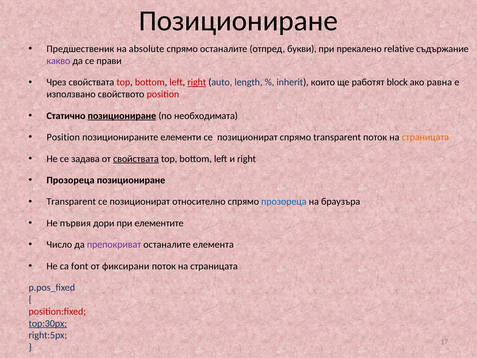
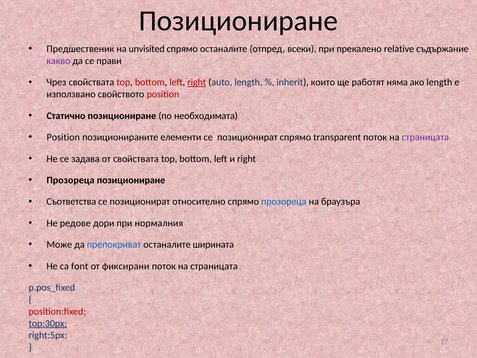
absolute: absolute -> unvisited (147, 49)
букви: букви -> всеки (302, 49)
block: block -> няма (397, 82)
ако равна: равна -> length (439, 82)
позициониране underline: present -> none (122, 116)
страницата colour: orange -> purple (425, 137)
свойствата underline: present -> none (136, 159)
Transparent: Transparent -> Съответства (71, 202)
първия: първия -> редове (75, 223)
елементите: елементите -> нормалния (159, 223)
Число: Число -> Може (59, 244)
препокриват colour: purple -> blue (114, 244)
елемента: елемента -> ширината (213, 244)
